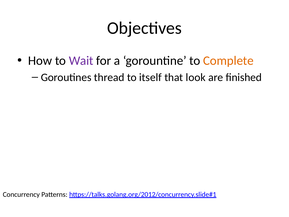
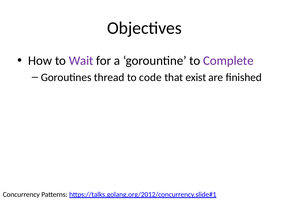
Complete colour: orange -> purple (228, 61)
itself: itself -> code (150, 77)
look: look -> exist (196, 77)
